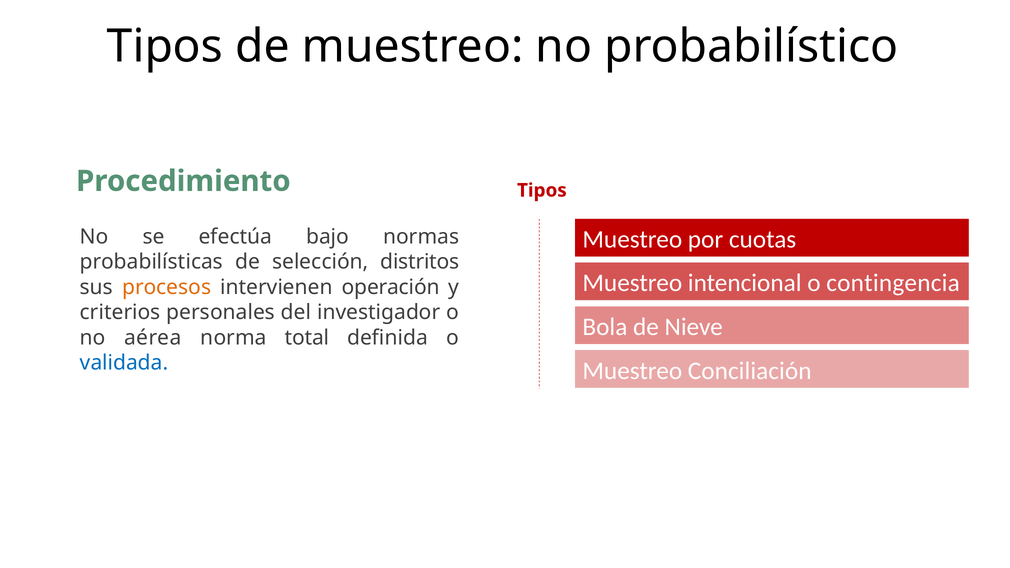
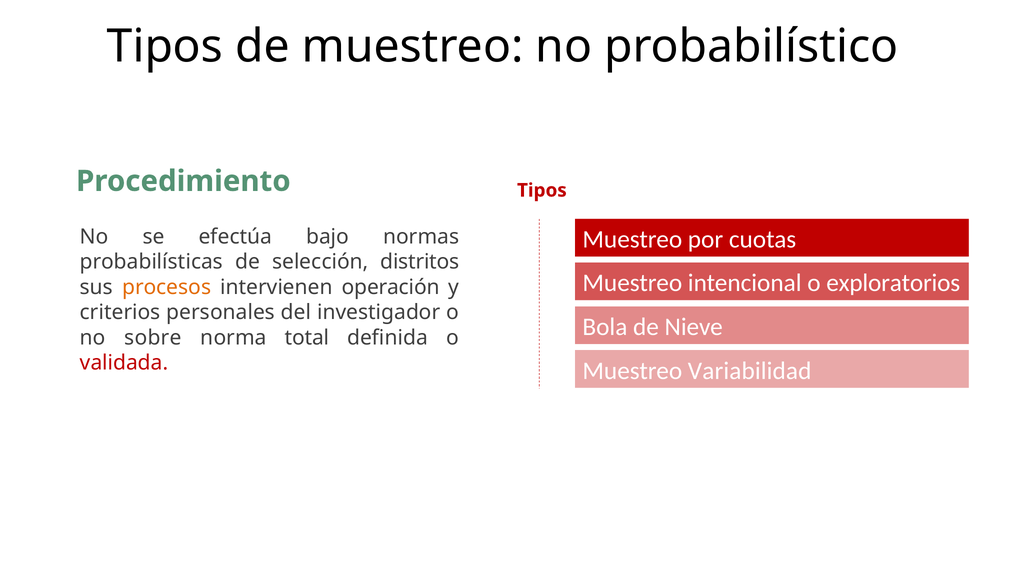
contingencia: contingencia -> exploratorios (893, 283)
aérea: aérea -> sobre (153, 338)
validada colour: blue -> red (124, 363)
Conciliación: Conciliación -> Variabilidad (750, 371)
